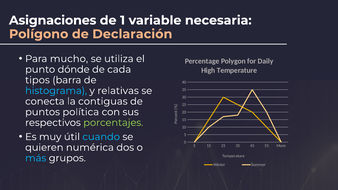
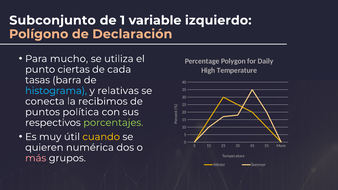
Asignaciones: Asignaciones -> Subconjunto (53, 20)
necesaria: necesaria -> izquierdo (218, 20)
dónde: dónde -> ciertas (74, 69)
tipos: tipos -> tasas (38, 80)
contiguas: contiguas -> recibimos (103, 101)
cuando colour: light blue -> yellow (101, 137)
más colour: light blue -> pink (36, 158)
